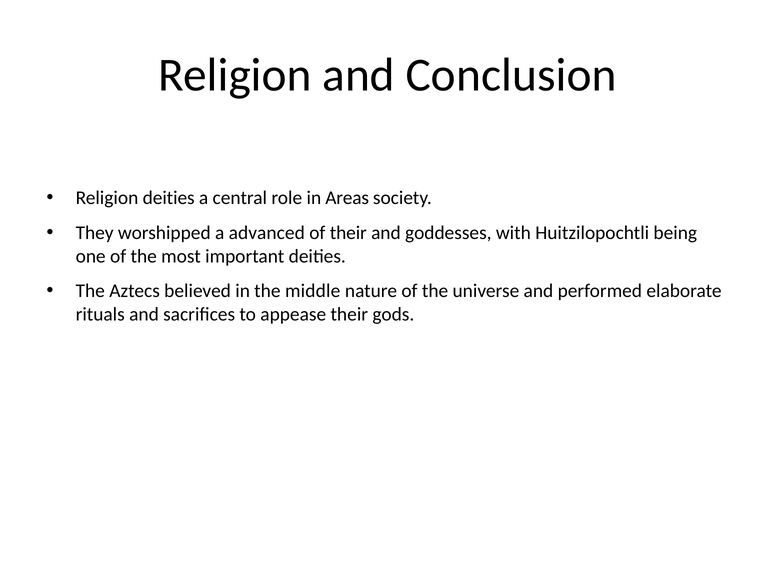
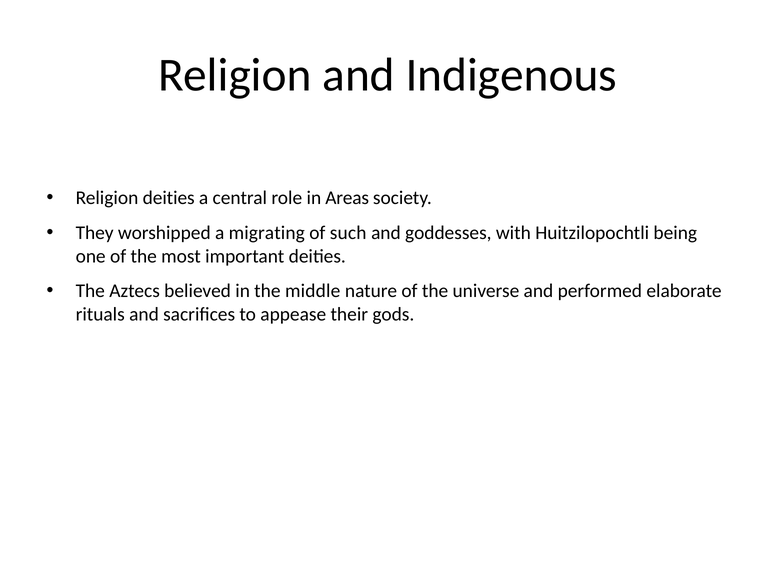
Conclusion: Conclusion -> Indigenous (511, 75)
advanced: advanced -> migrating (267, 233)
of their: their -> such (348, 233)
